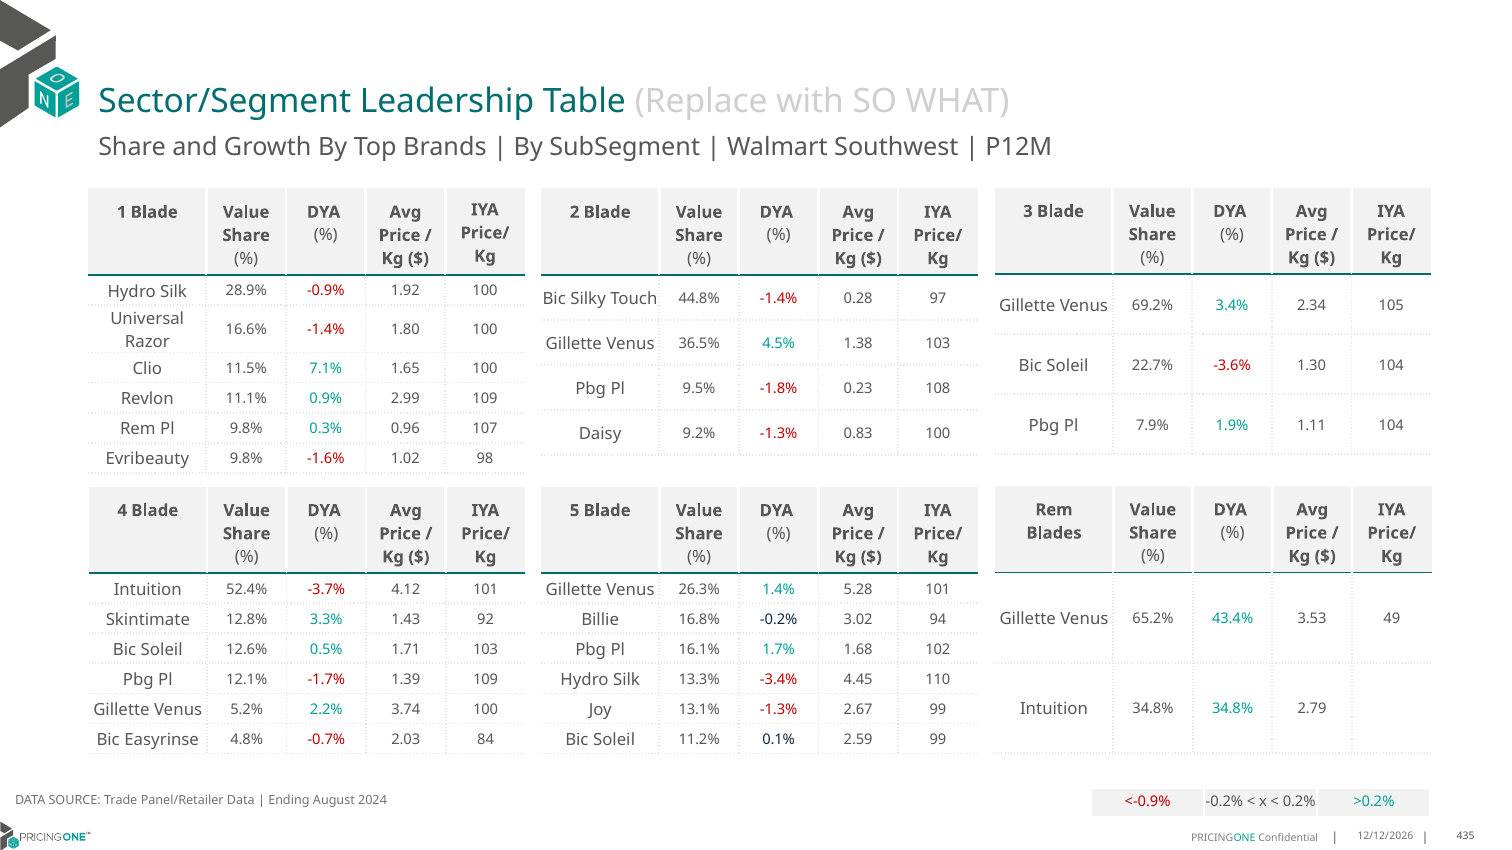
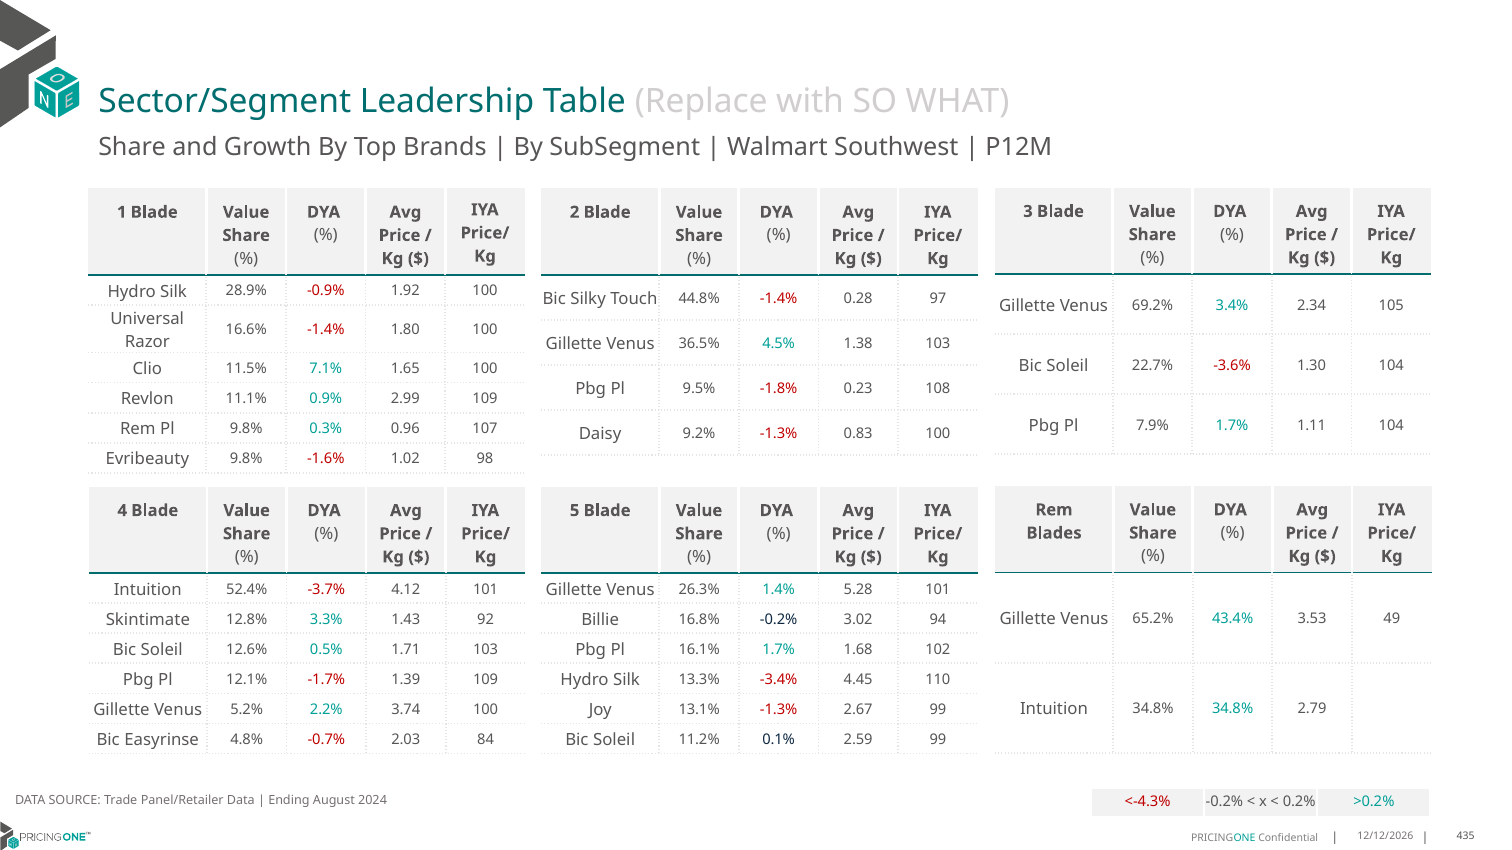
7.9% 1.9%: 1.9% -> 1.7% (1232, 426)
<-0.9%: <-0.9% -> <-4.3% (1148, 803)
